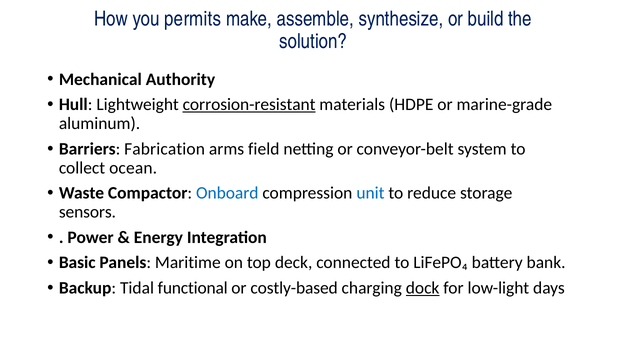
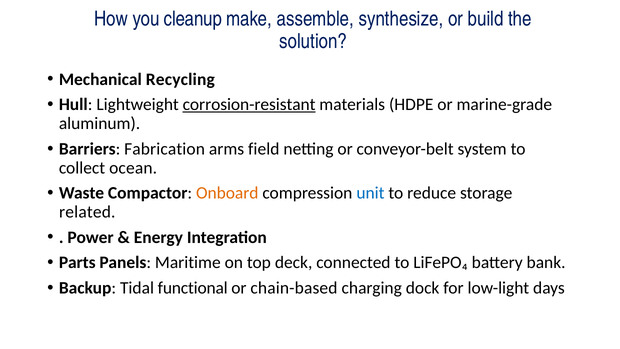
permits: permits -> cleanup (193, 19)
Authority: Authority -> Recycling (180, 79)
Onboard colour: blue -> orange (227, 193)
sensors: sensors -> related (87, 212)
Basic: Basic -> Parts (77, 262)
costly-based: costly-based -> chain-based (294, 288)
dock underline: present -> none (423, 288)
